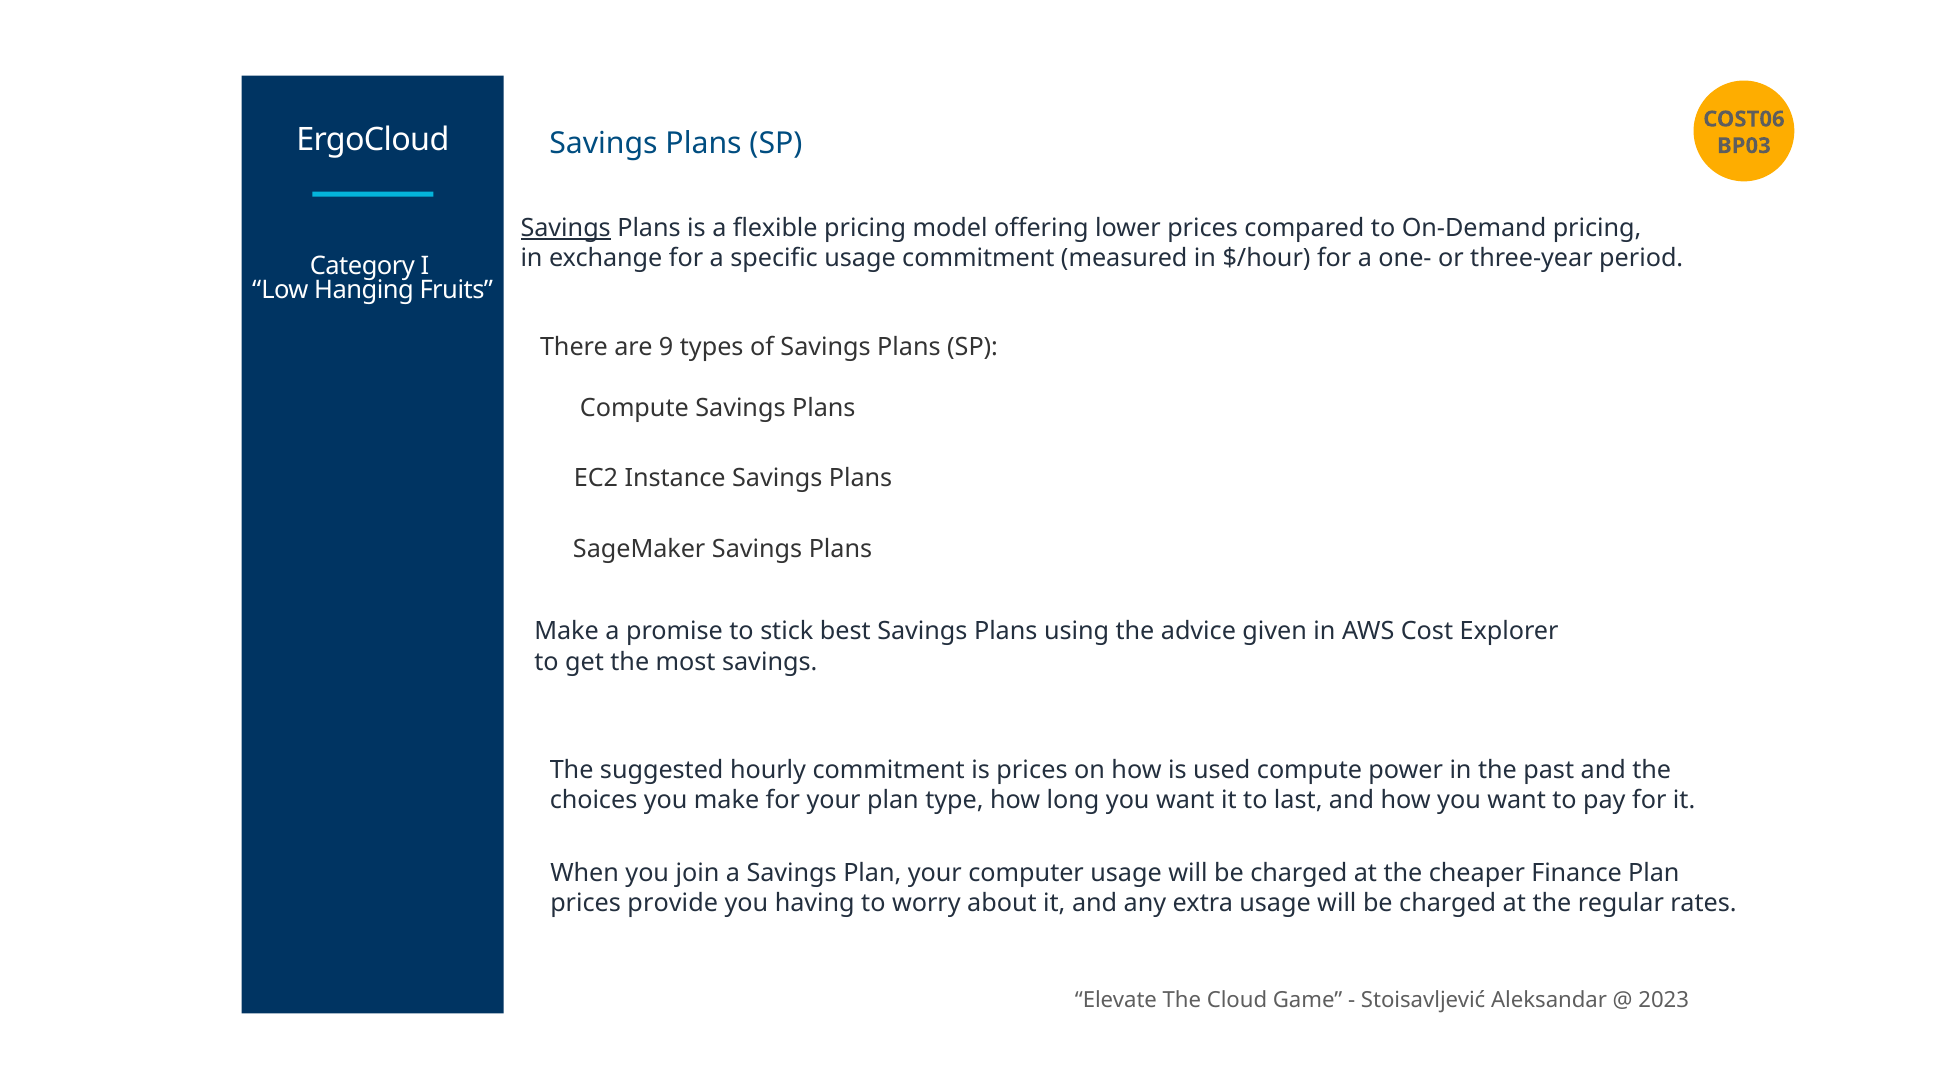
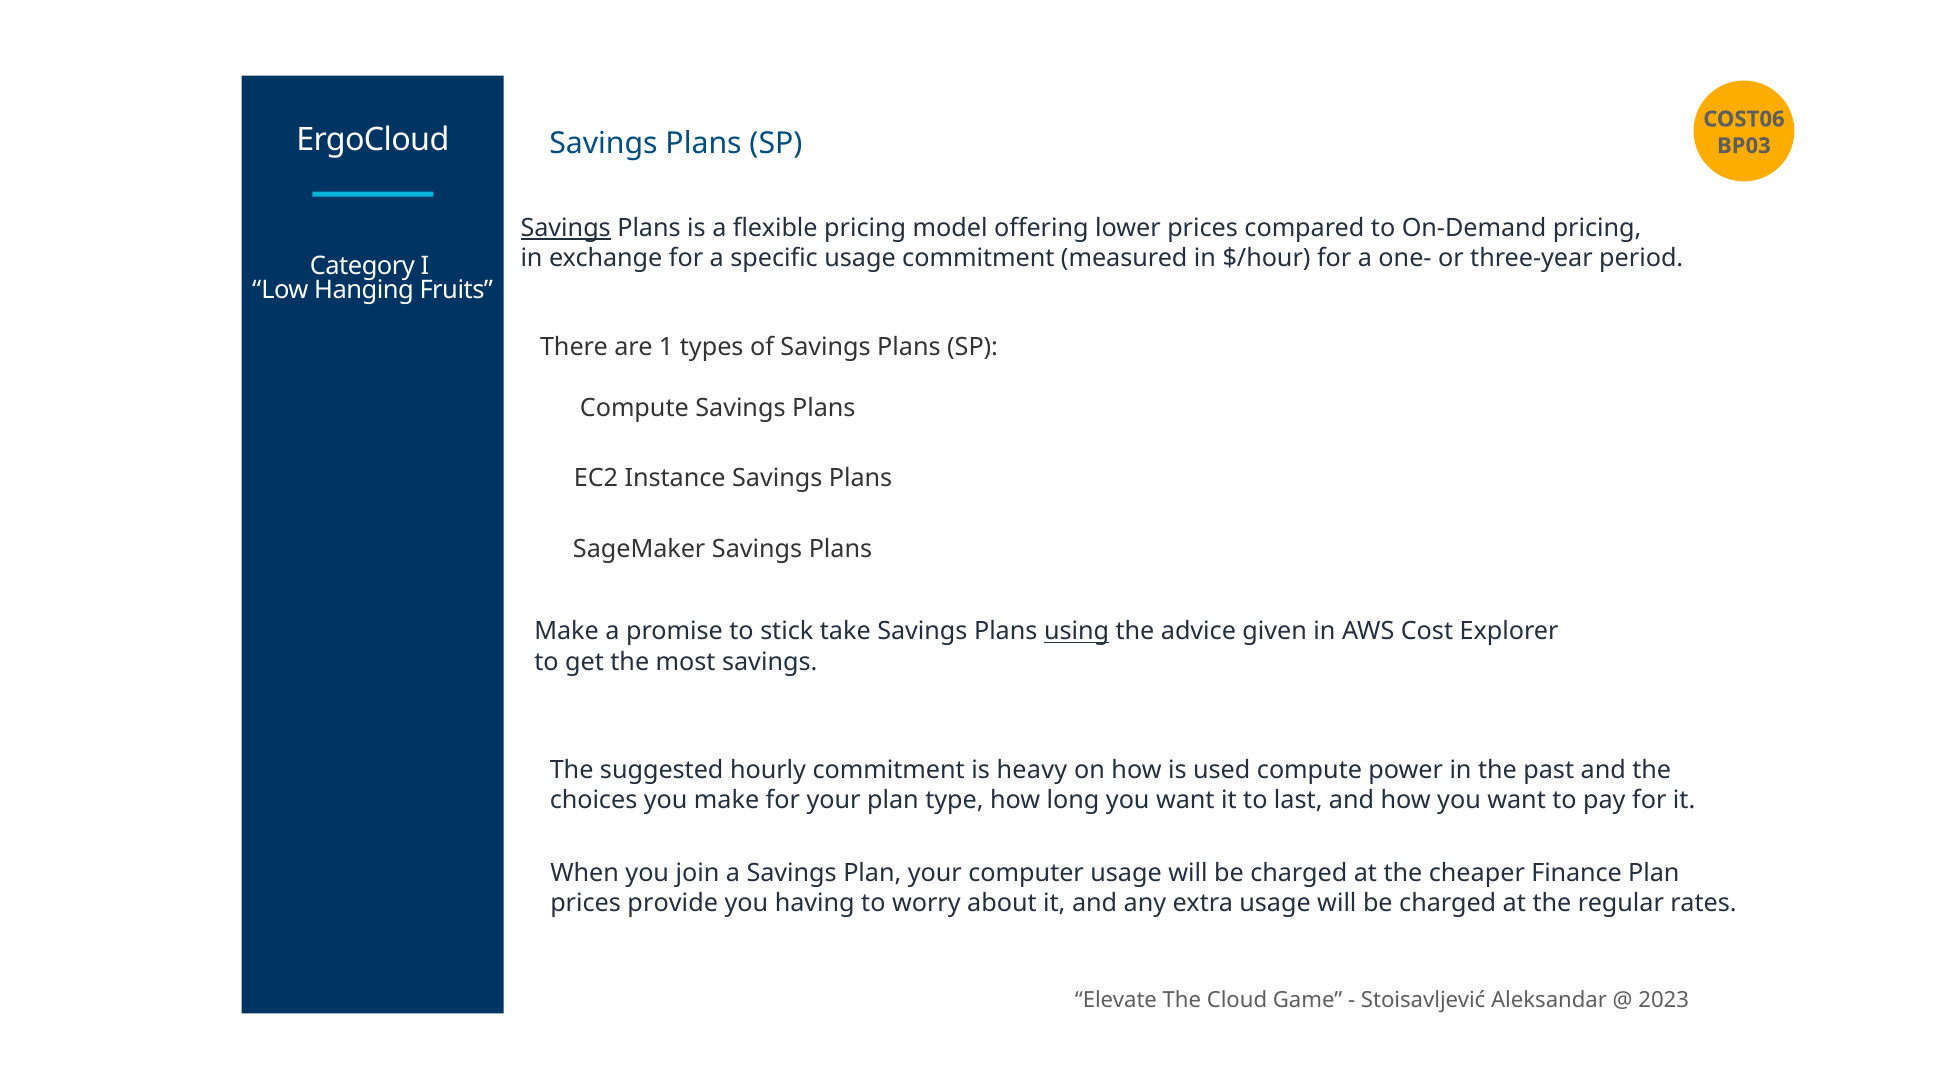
9: 9 -> 1 (666, 347)
best: best -> take (845, 631)
using underline: none -> present (1077, 631)
is prices: prices -> heavy (1032, 770)
